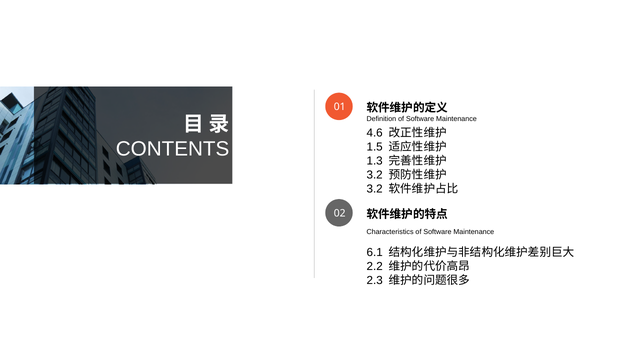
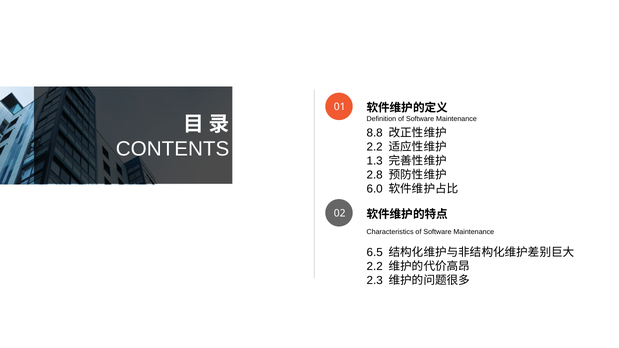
4.6: 4.6 -> 8.8 (375, 133)
1.5: 1.5 -> 2.2 (375, 147)
3.2: 3.2 -> 2.8 (375, 175)
3.2: 3.2 -> 6.0 (375, 189)
6.1: 6.1 -> 6.5 (375, 253)
